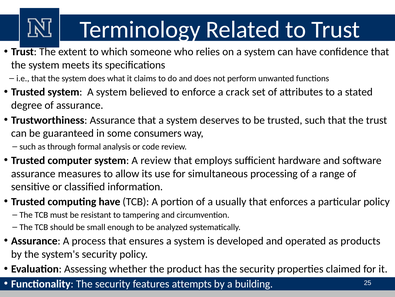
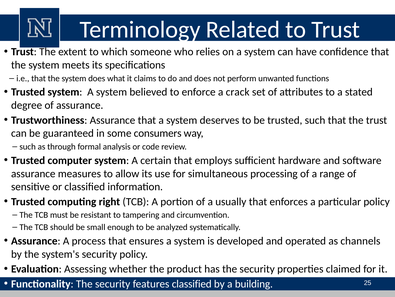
A review: review -> certain (156, 160)
computing have: have -> right (109, 201)
products: products -> channels (360, 240)
features attempts: attempts -> classified (192, 283)
